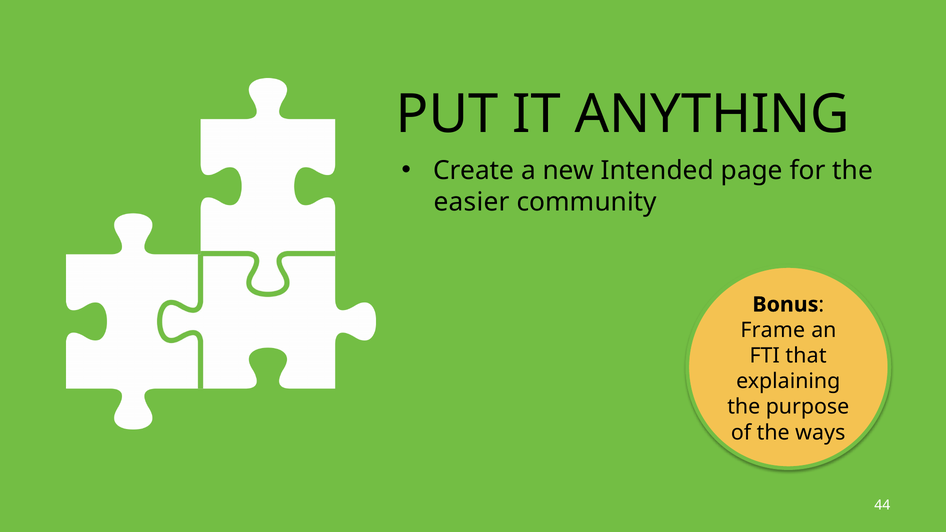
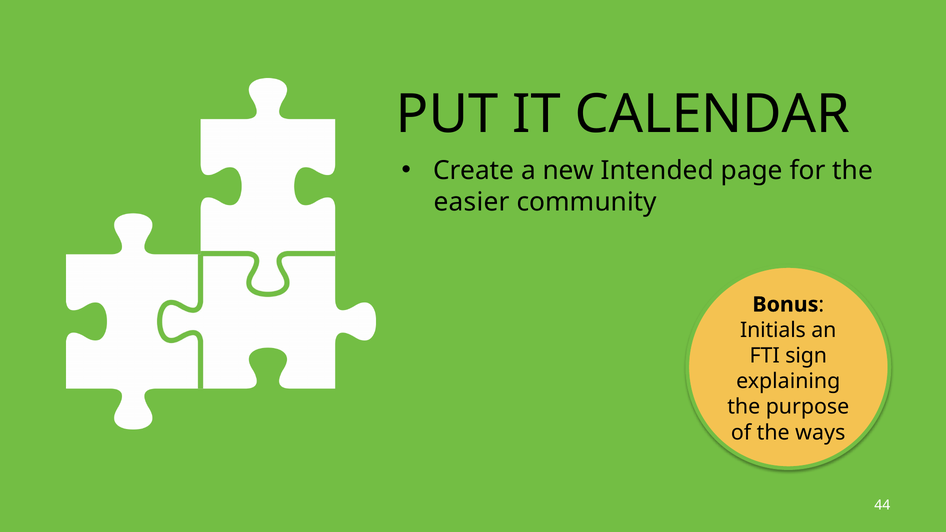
ANYTHING: ANYTHING -> CALENDAR (712, 115)
Frame: Frame -> Initials (773, 330)
that: that -> sign (806, 356)
